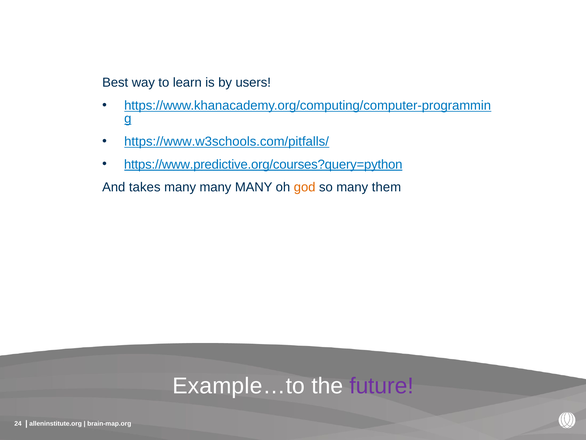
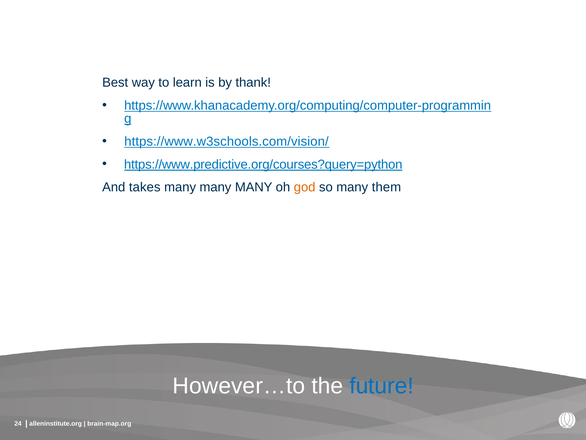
users: users -> thank (253, 82)
https://www.w3schools.com/pitfalls/: https://www.w3schools.com/pitfalls/ -> https://www.w3schools.com/vision/ (226, 141)
Example…to: Example…to -> However…to (239, 385)
future colour: purple -> blue (382, 385)
